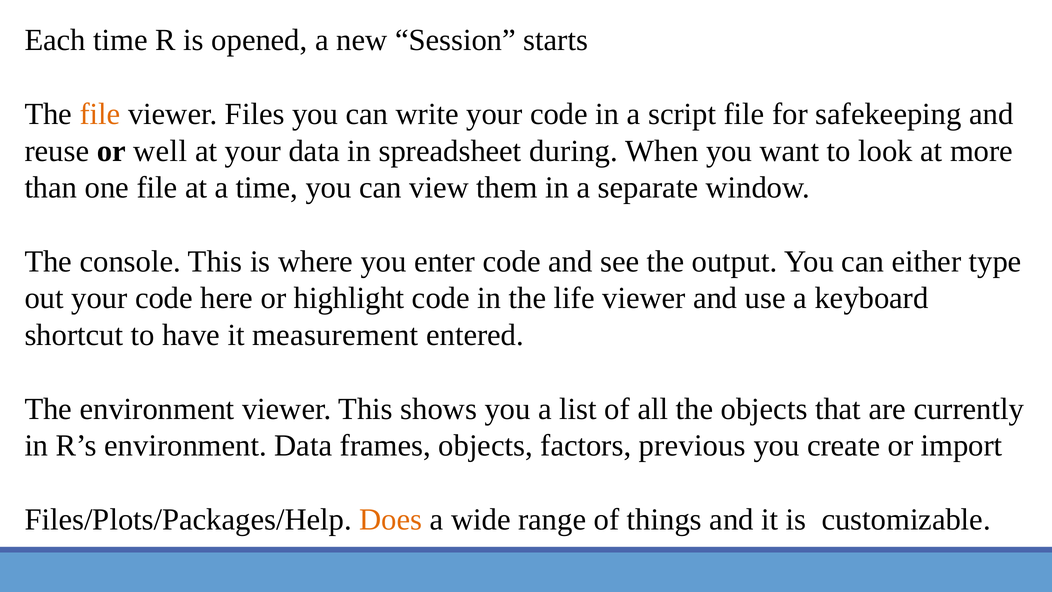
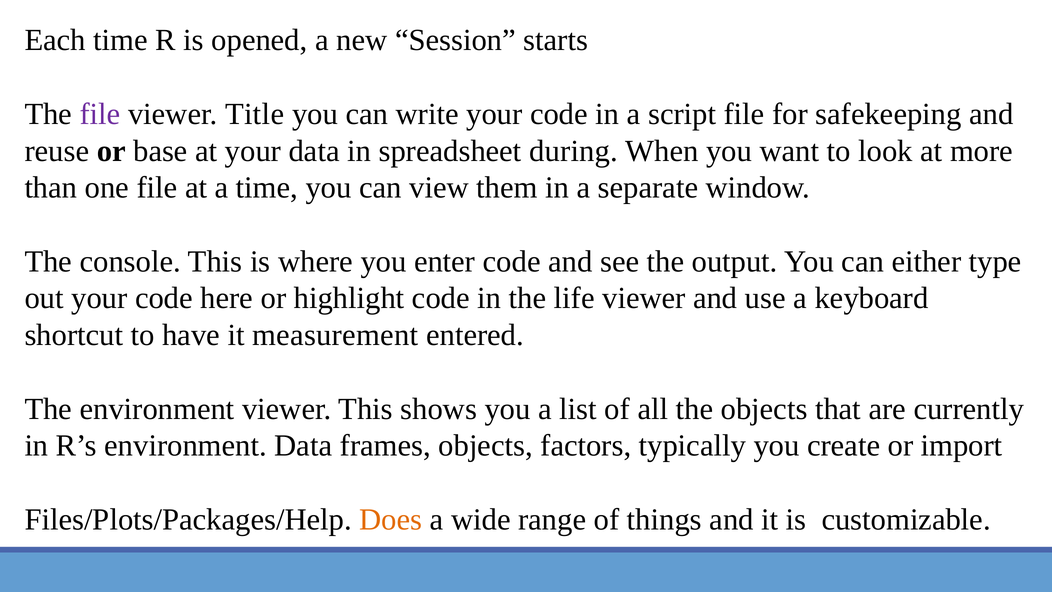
file colour: orange -> purple (100, 114)
Files: Files -> Title (255, 114)
well: well -> base (160, 151)
previous: previous -> typically (692, 446)
